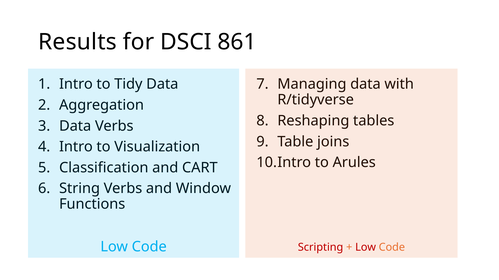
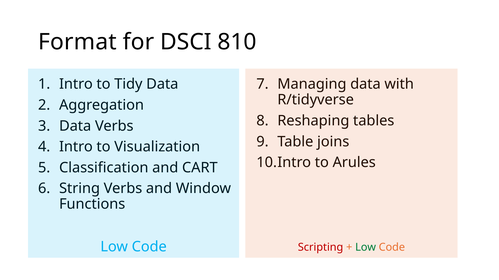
Results: Results -> Format (77, 42)
861: 861 -> 810 (237, 42)
Low colour: red -> green (366, 248)
